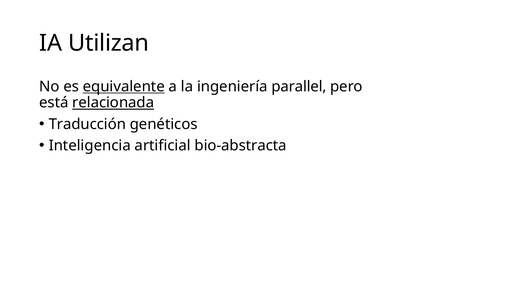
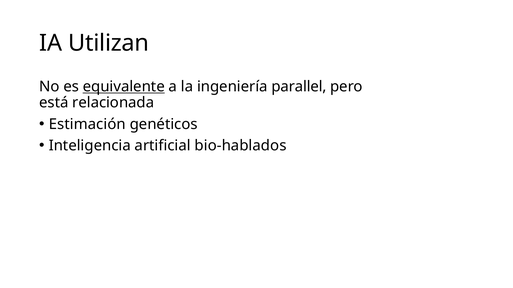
relacionada underline: present -> none (113, 103)
Traducción: Traducción -> Estimación (87, 124)
bio-abstracta: bio-abstracta -> bio-hablados (241, 146)
